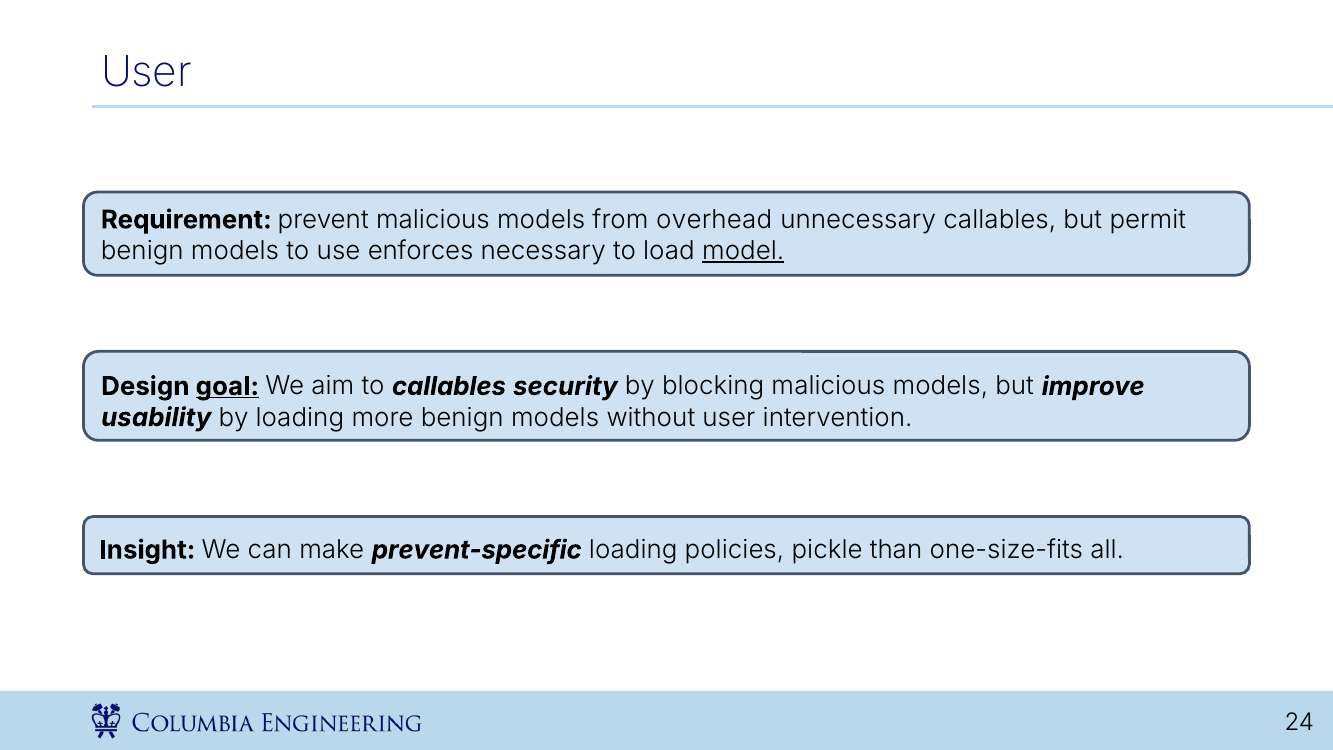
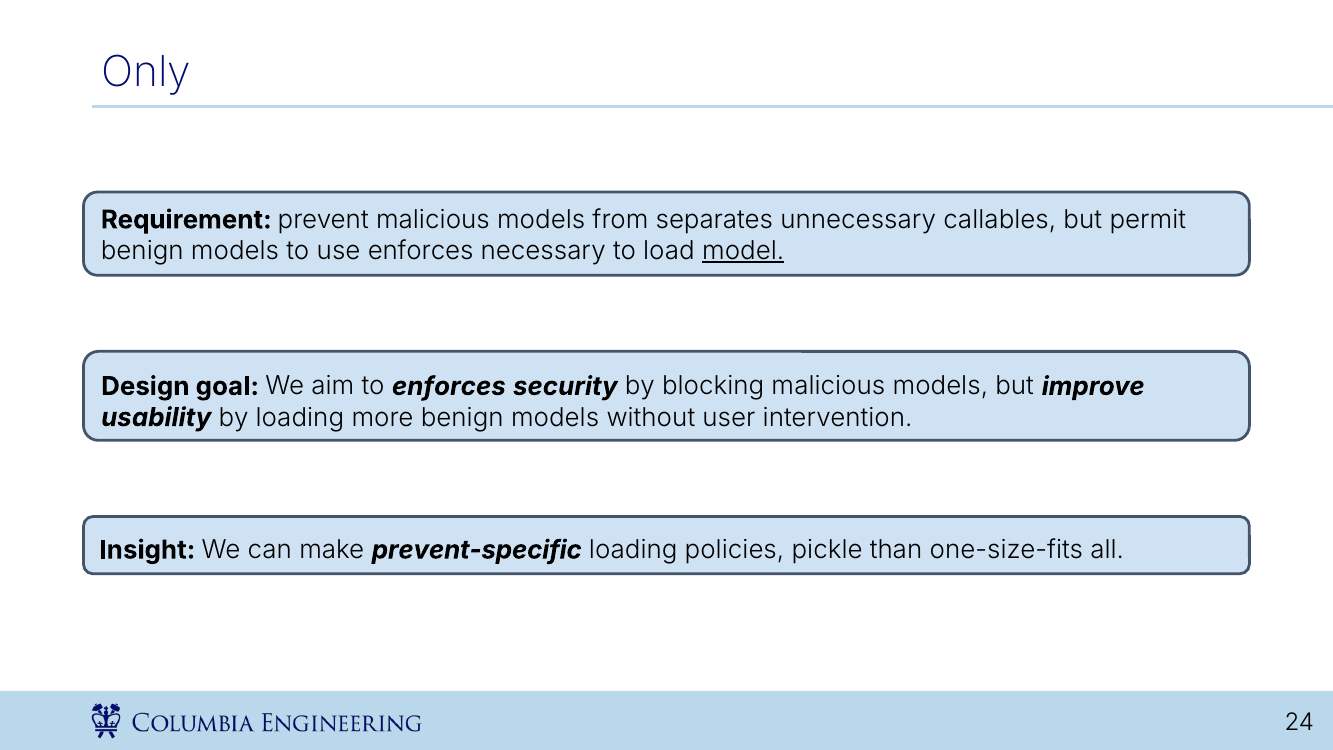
User: User -> Only (146, 72)
overhead: overhead -> separates (714, 220)
goal underline: present -> none (227, 386)
to callables: callables -> enforces (449, 386)
